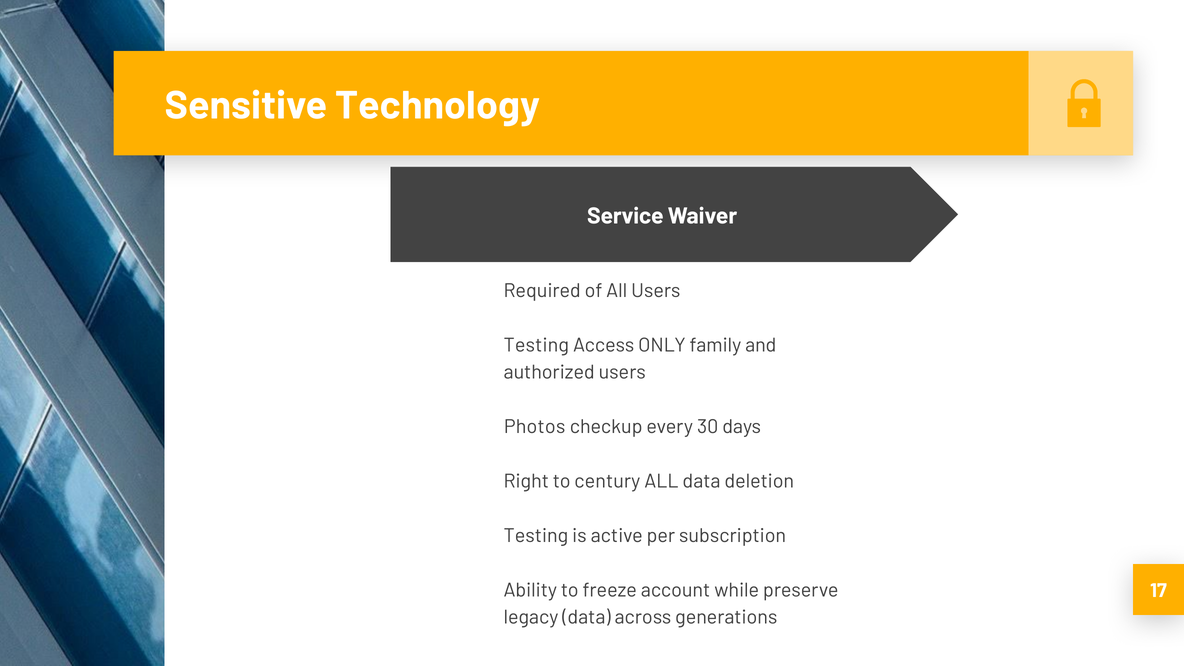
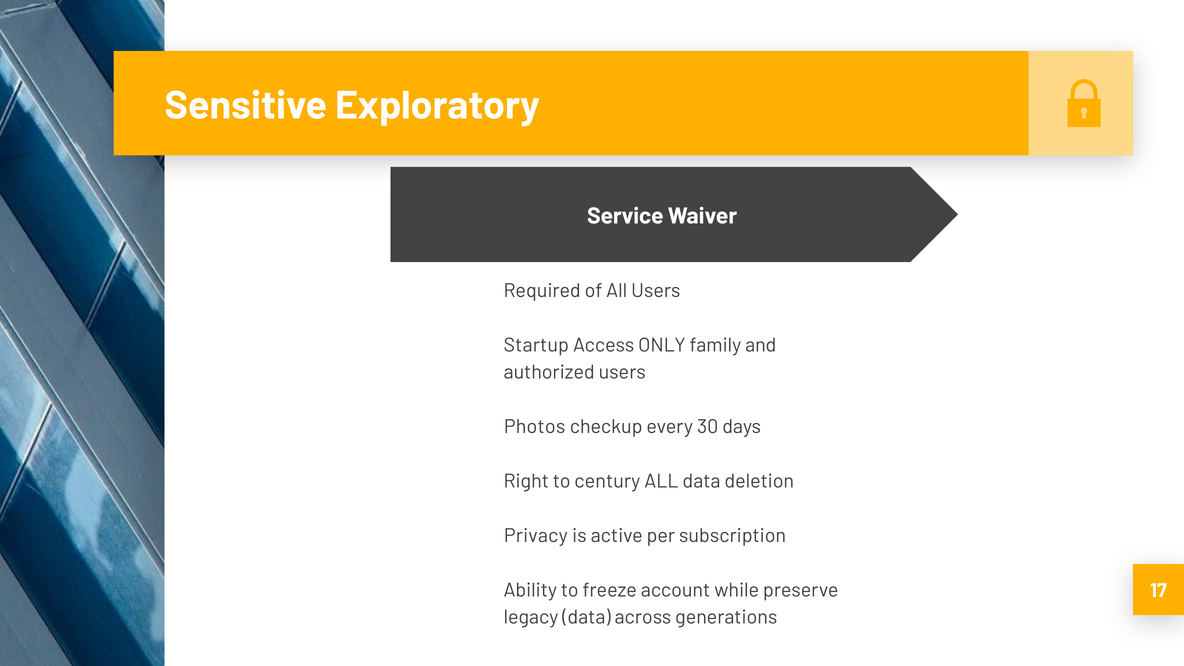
Technology: Technology -> Exploratory (438, 106)
Testing: Testing -> Startup (536, 345)
Testing: Testing -> Privacy (536, 536)
